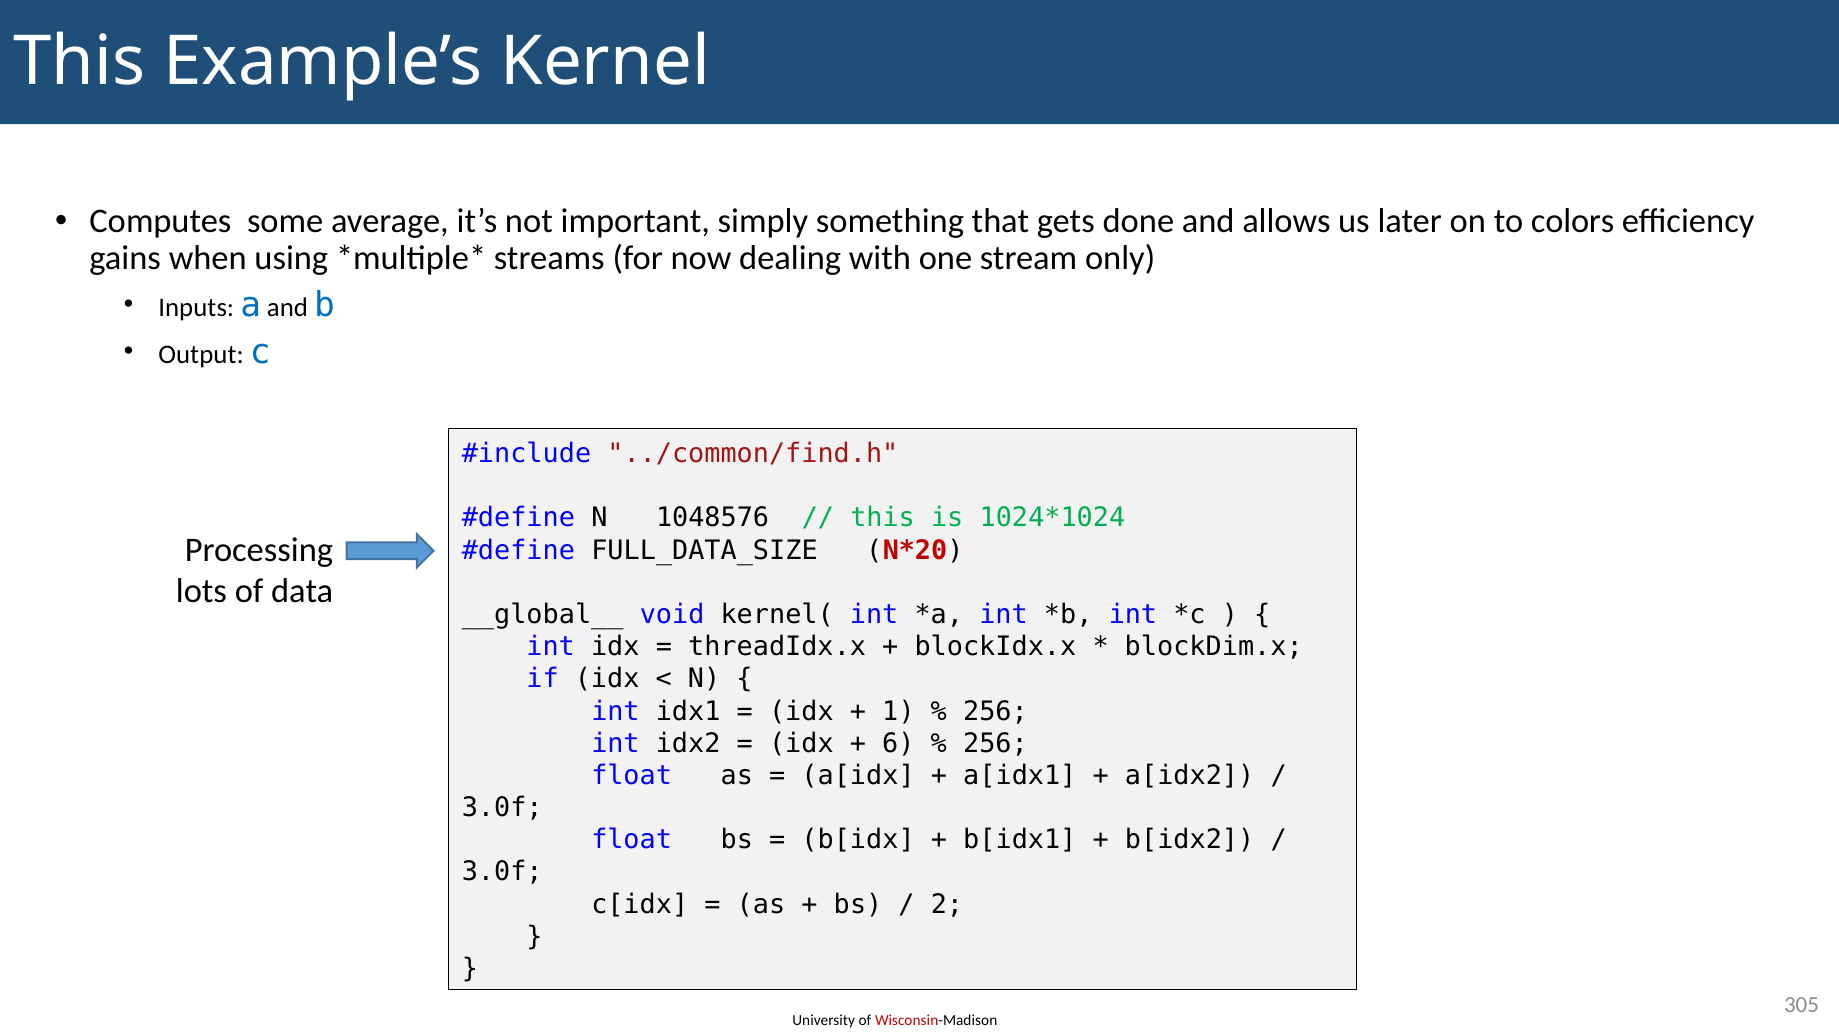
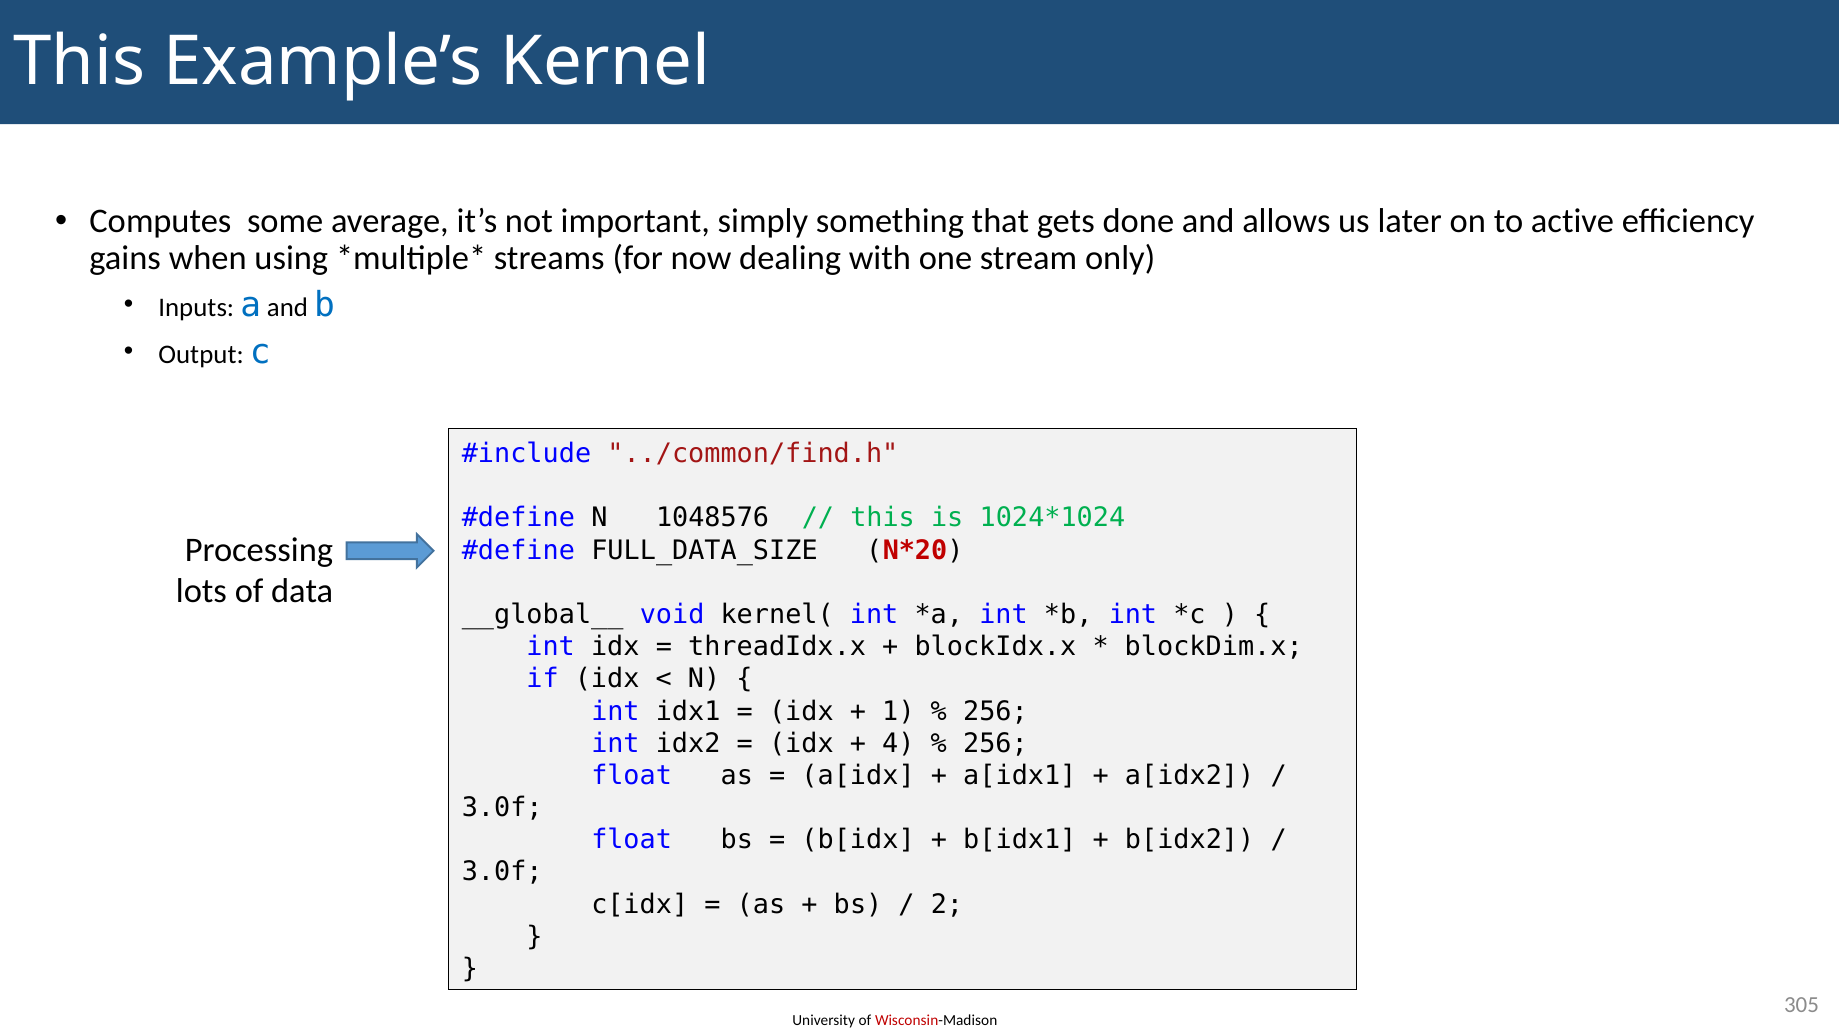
colors: colors -> active (1573, 221)
6: 6 -> 4 (898, 744)
